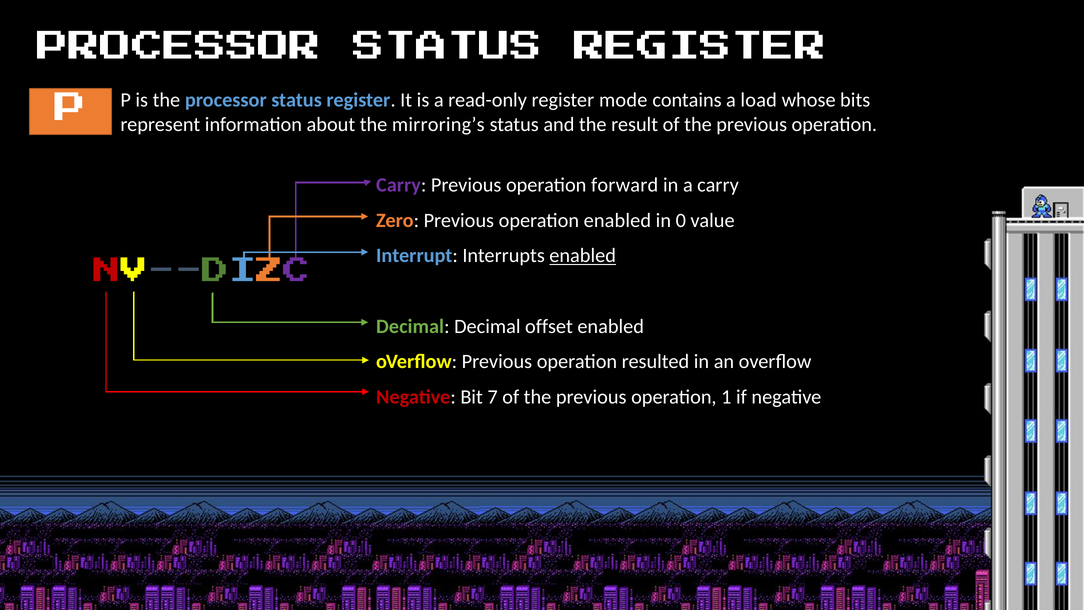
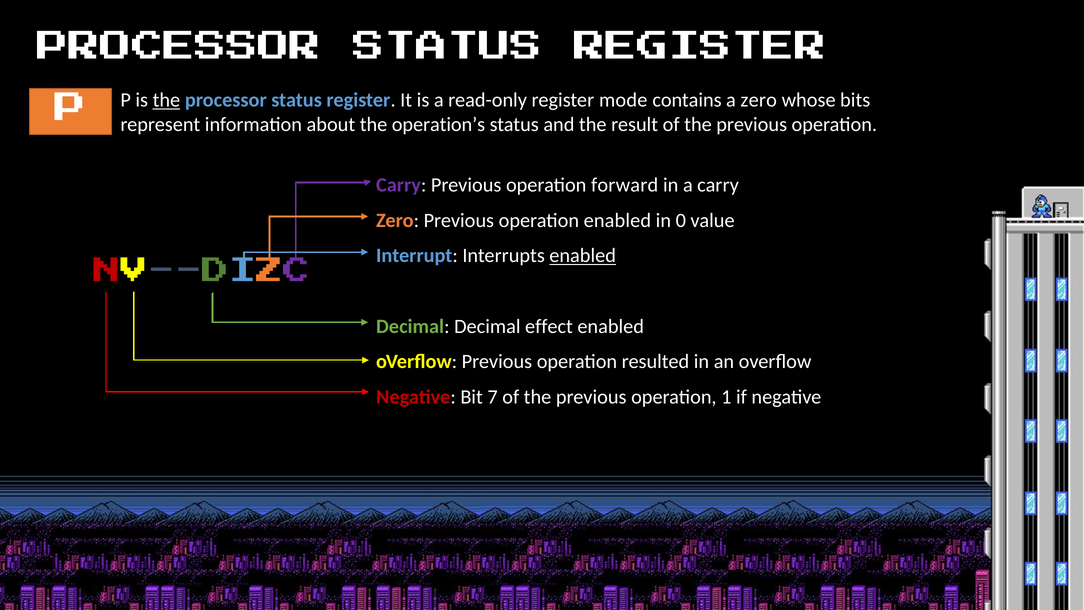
the underline: none -> present (166, 100)
a load: load -> zero (759, 100)
mirroring’s: mirroring’s -> operation’s (438, 124)
offset: offset -> effect (549, 326)
